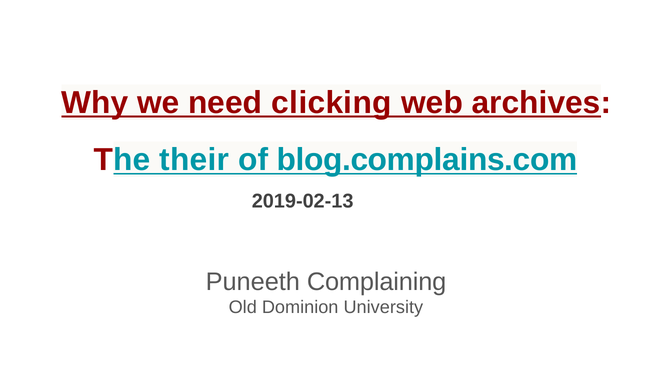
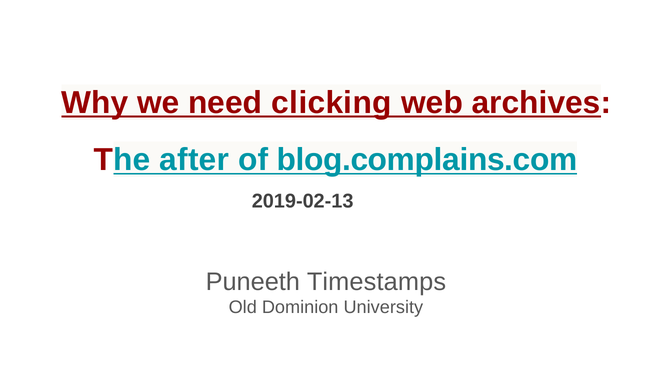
their: their -> after (194, 160)
Complaining: Complaining -> Timestamps (376, 282)
